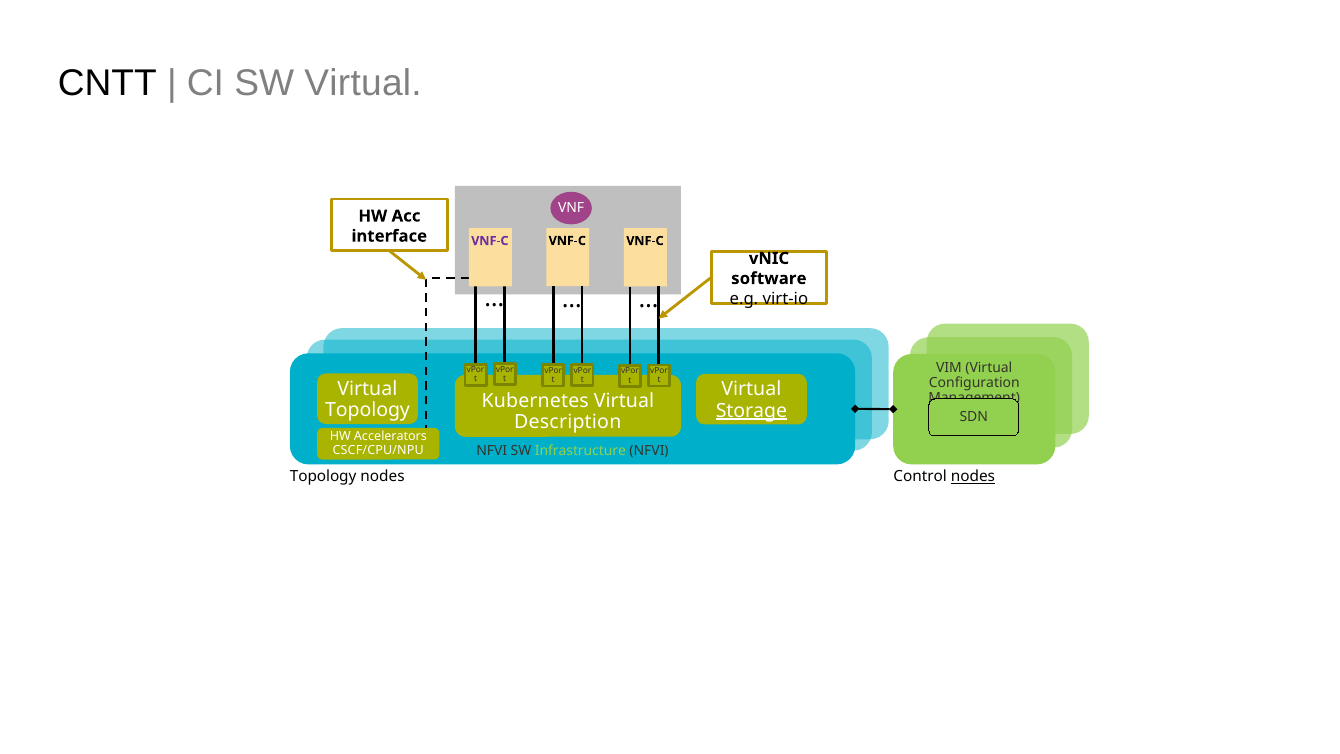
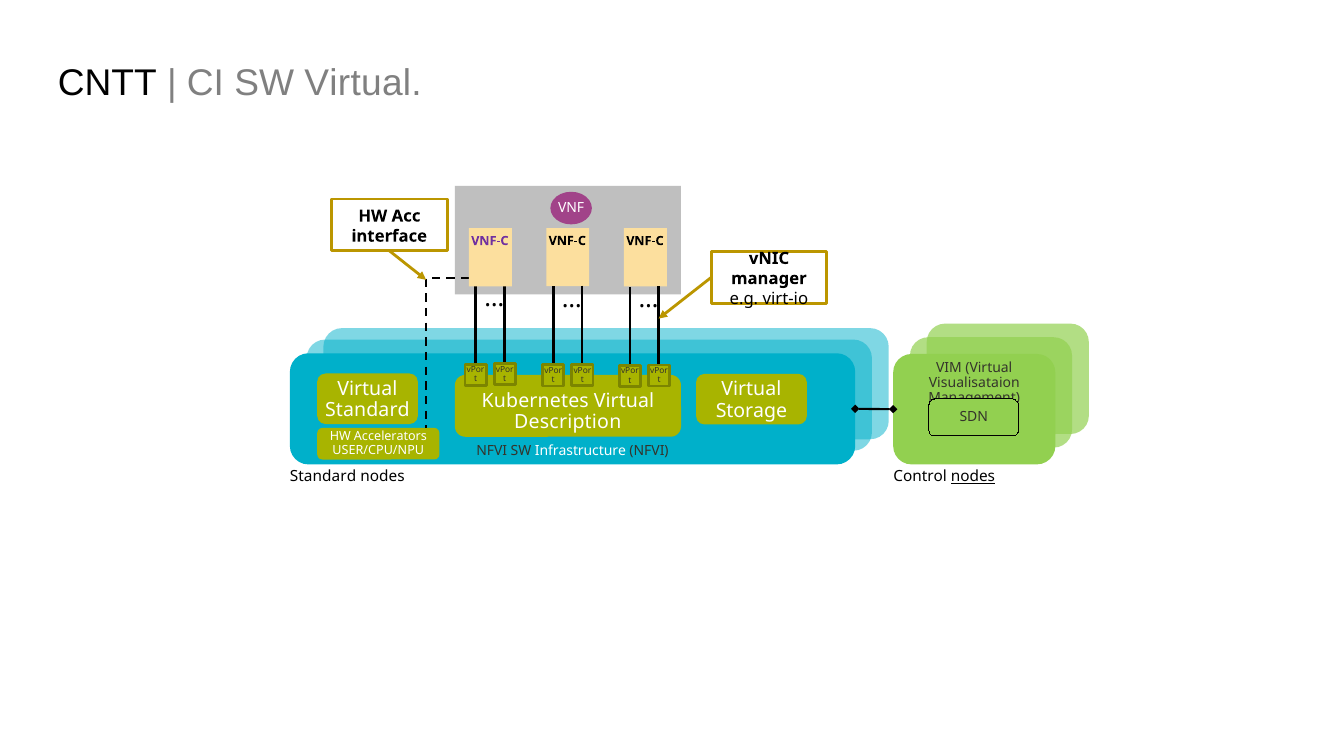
software: software -> manager (769, 278)
Configuration: Configuration -> Visualisataion (974, 383)
Topology: Topology -> Standard (367, 410)
Storage underline: present -> none (751, 410)
Infrastructure colour: light green -> white (580, 450)
CSCF/CPU/NPU: CSCF/CPU/NPU -> USER/CPU/NPU (378, 450)
Topology: Topology -> Standard (323, 476)
